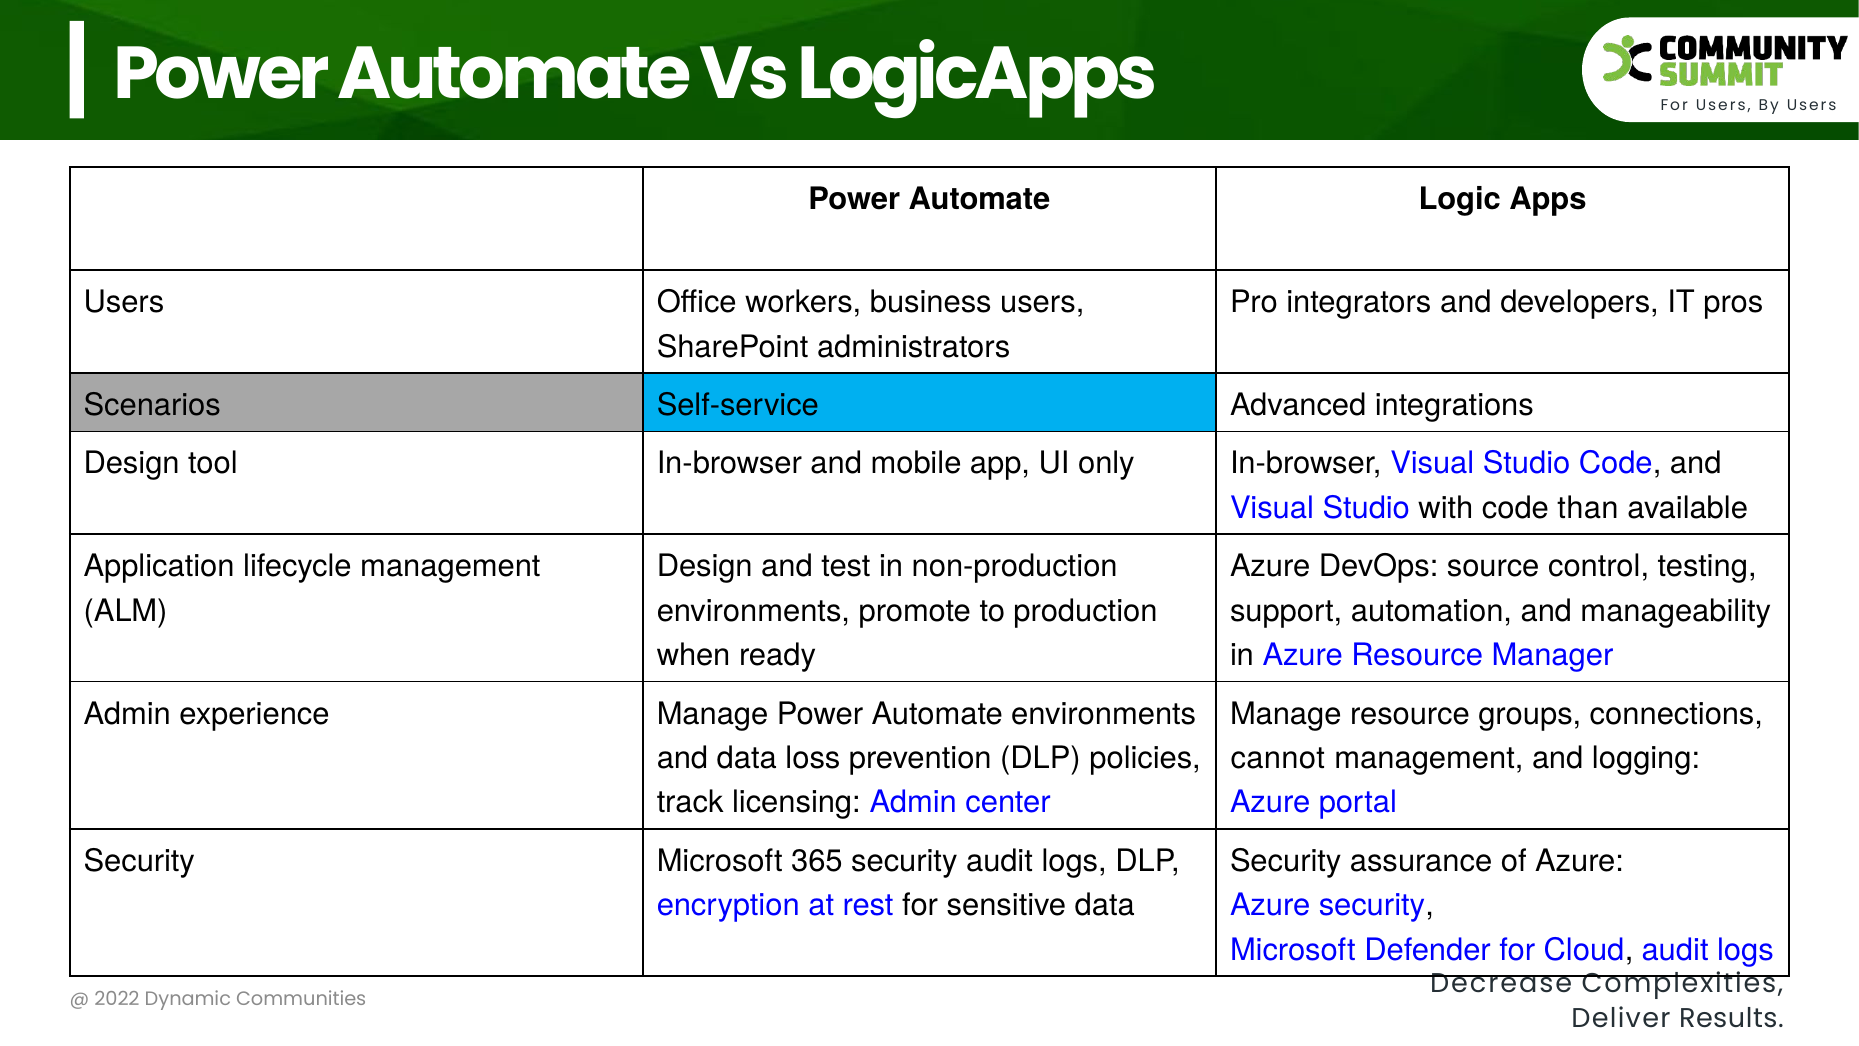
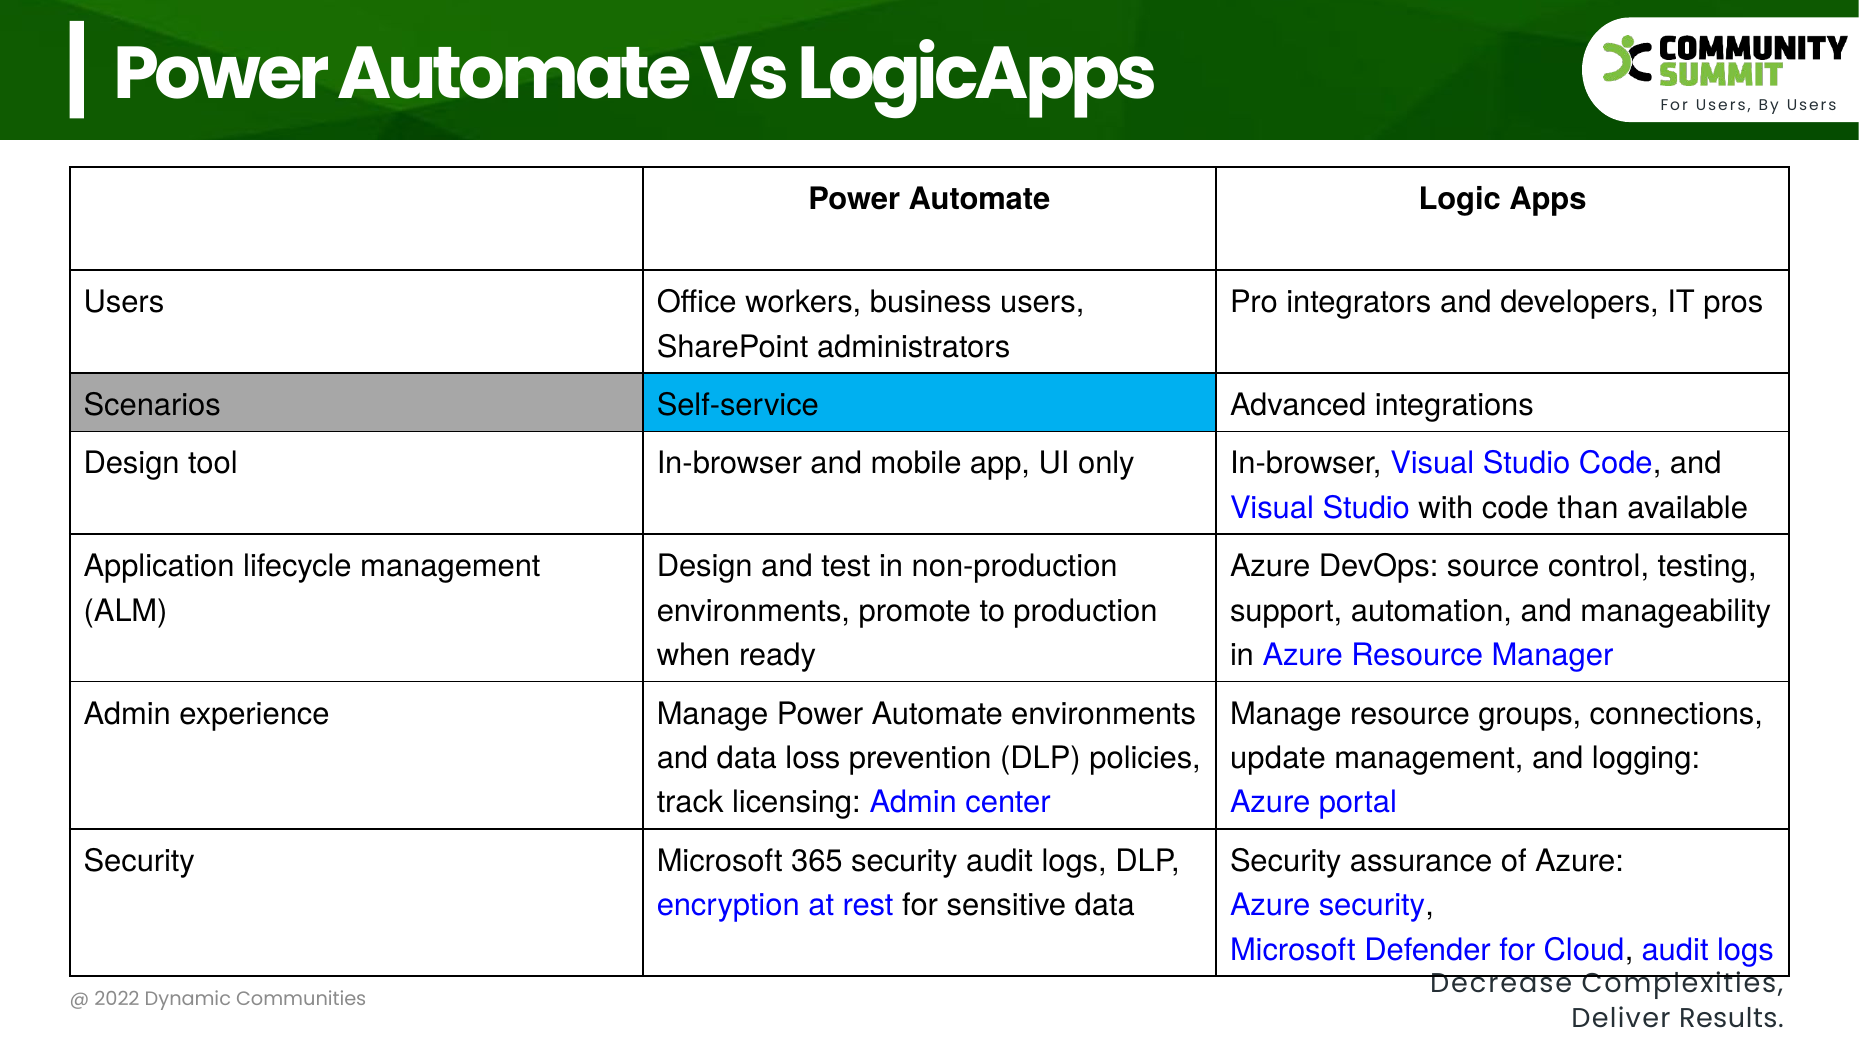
cannot: cannot -> update (1278, 758)
